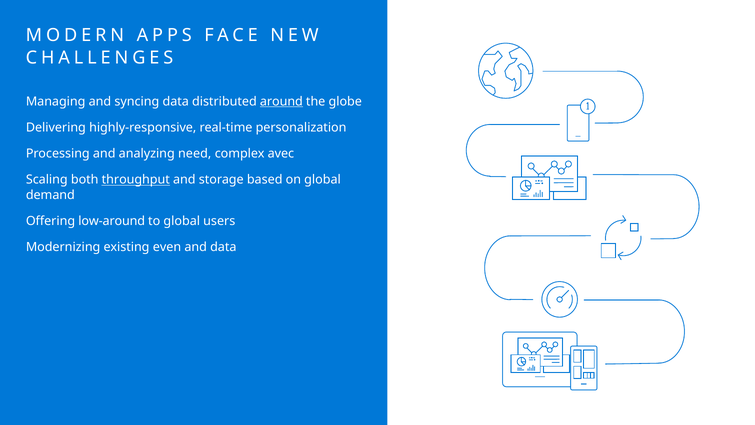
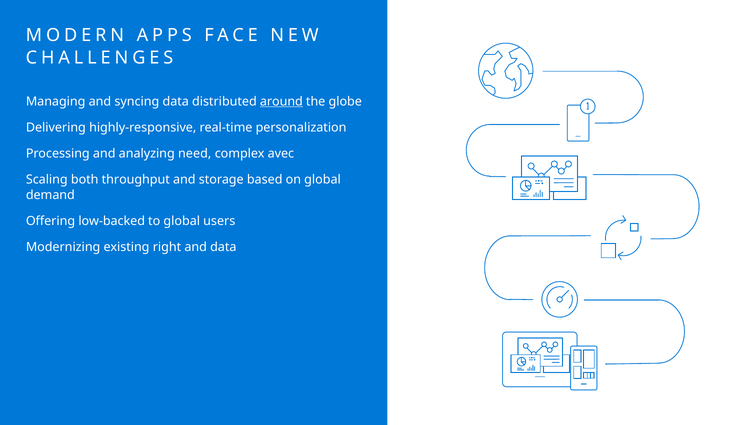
throughput underline: present -> none (136, 180)
low-around: low-around -> low-backed (112, 221)
even: even -> right (167, 247)
